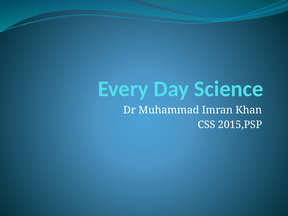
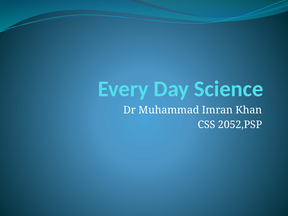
2015,PSP: 2015,PSP -> 2052,PSP (240, 125)
